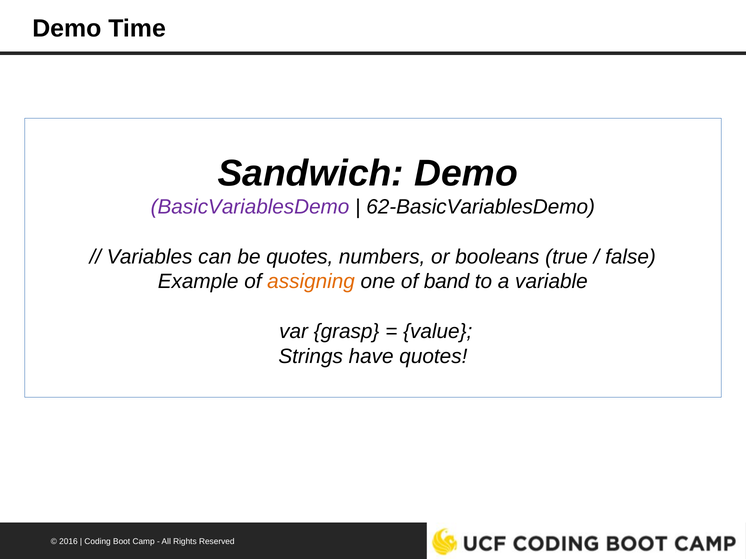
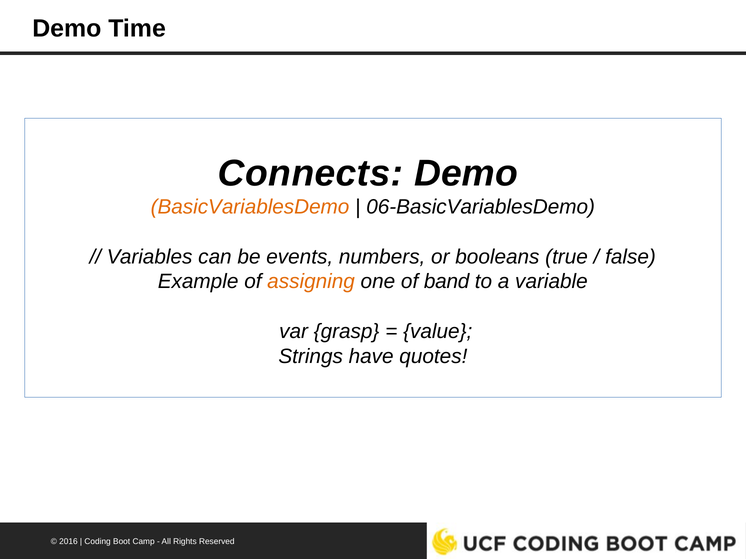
Sandwich: Sandwich -> Connects (311, 173)
BasicVariablesDemo colour: purple -> orange (250, 207)
62-BasicVariablesDemo: 62-BasicVariablesDemo -> 06-BasicVariablesDemo (481, 207)
be quotes: quotes -> events (300, 257)
